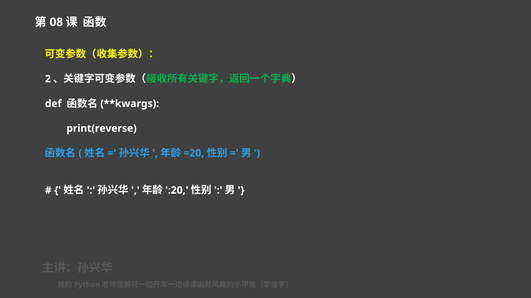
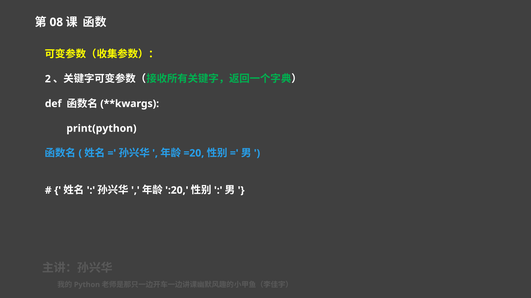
print(reverse: print(reverse -> print(python (101, 129)
